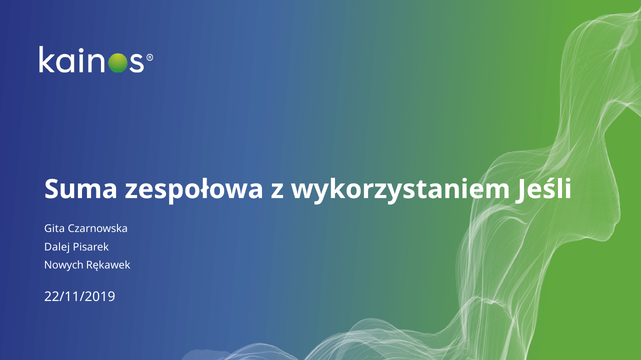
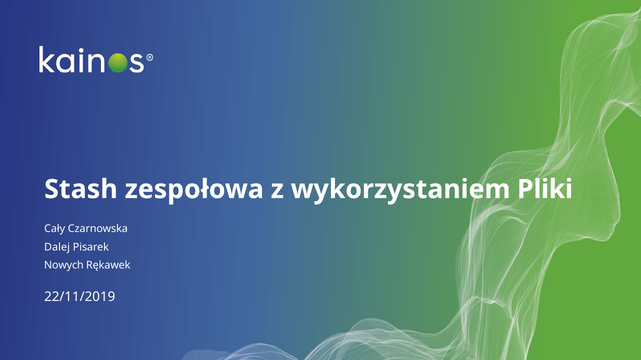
Suma: Suma -> Stash (81, 190)
Jeśli: Jeśli -> Pliki (545, 190)
Gita: Gita -> Cały (55, 229)
